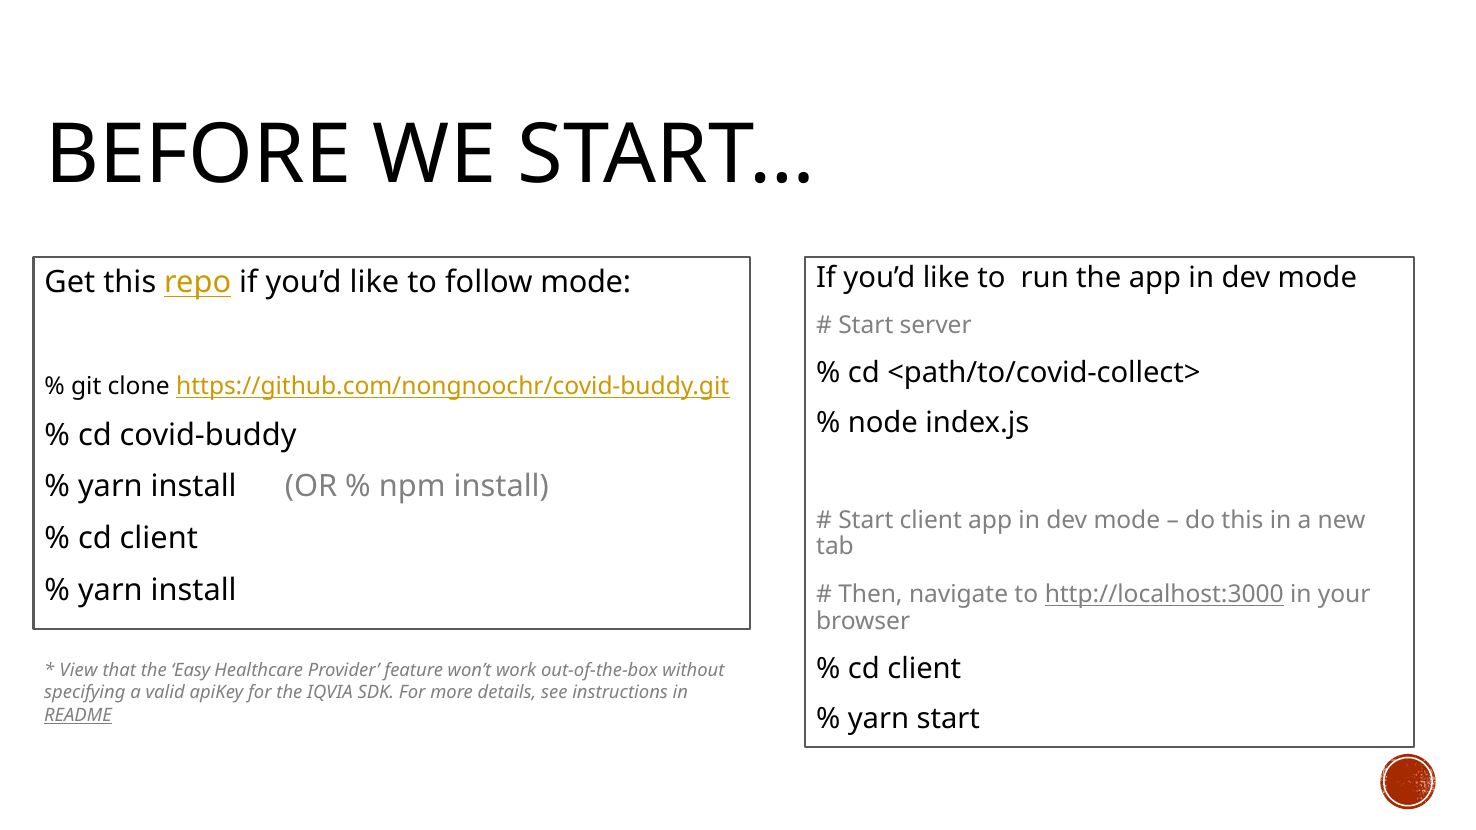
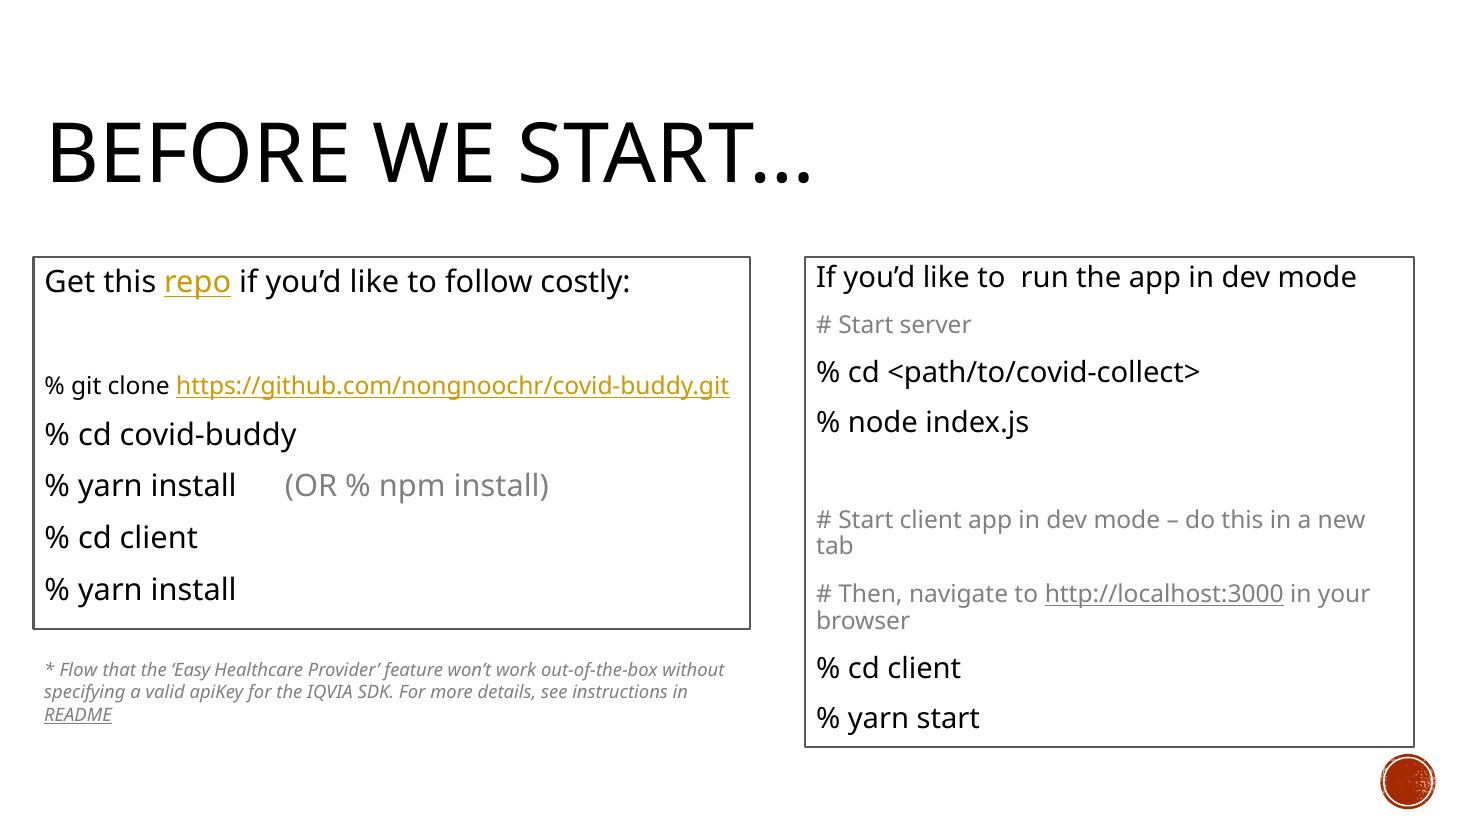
follow mode: mode -> costly (586, 283)
View: View -> Flow (78, 671)
